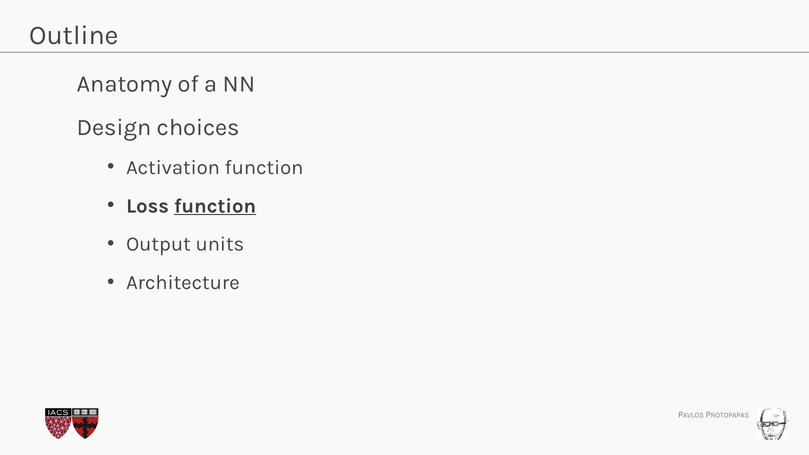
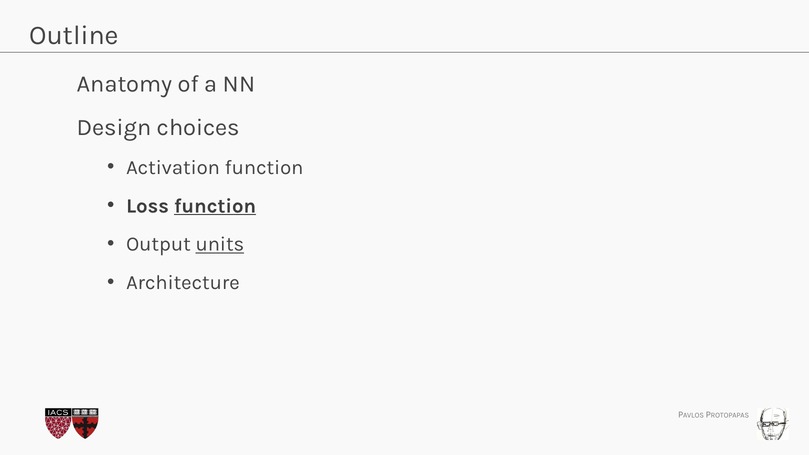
units underline: none -> present (220, 244)
